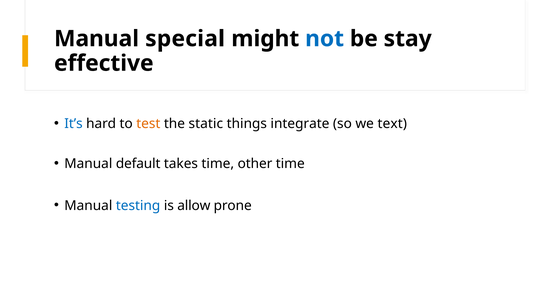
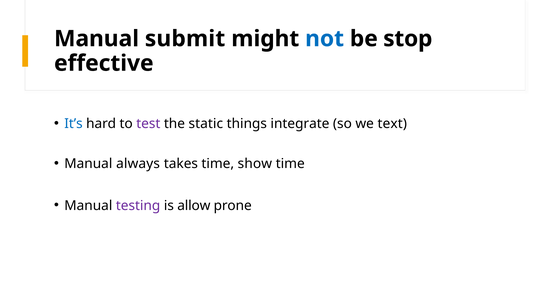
special: special -> submit (185, 39)
stay: stay -> stop (408, 39)
test colour: orange -> purple (148, 124)
default: default -> always (138, 164)
other: other -> show (255, 164)
testing colour: blue -> purple (138, 206)
